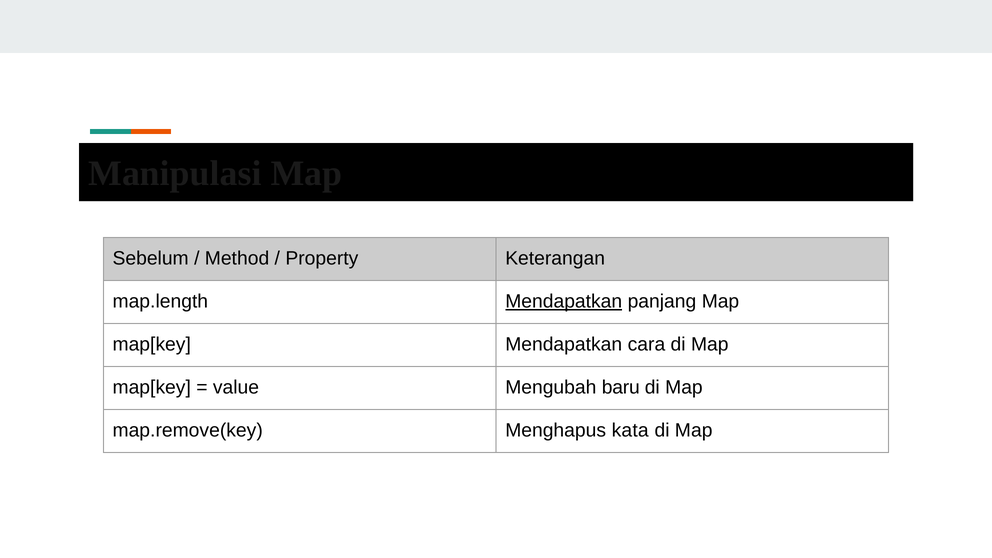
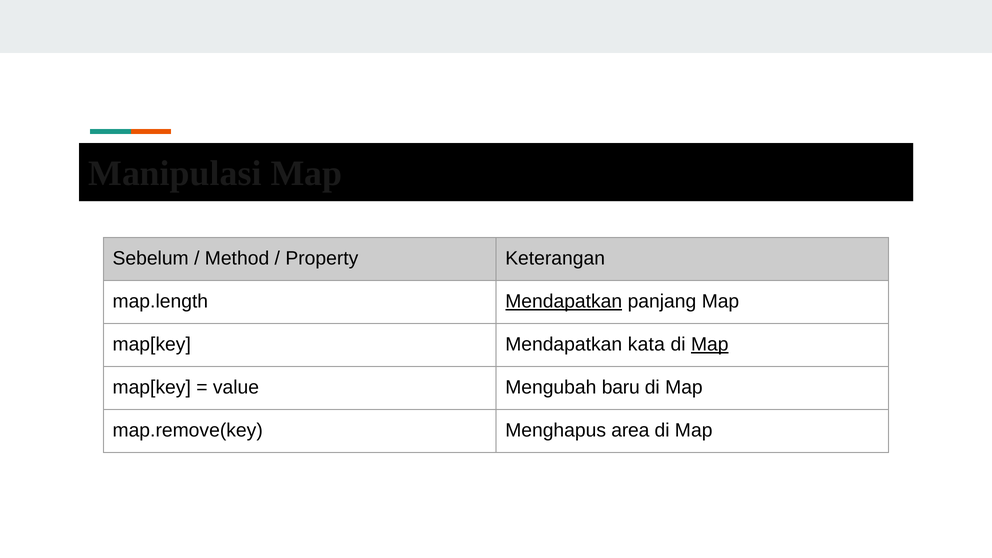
cara: cara -> kata (646, 345)
Map underline: none -> present (710, 345)
kata: kata -> area (630, 431)
